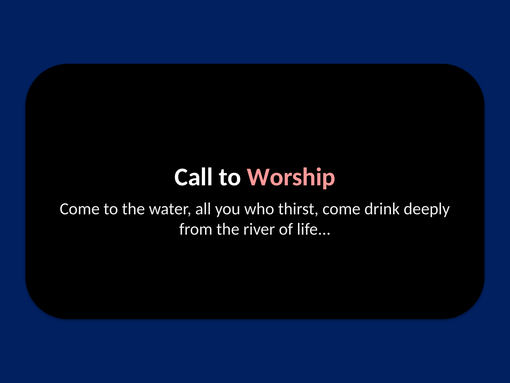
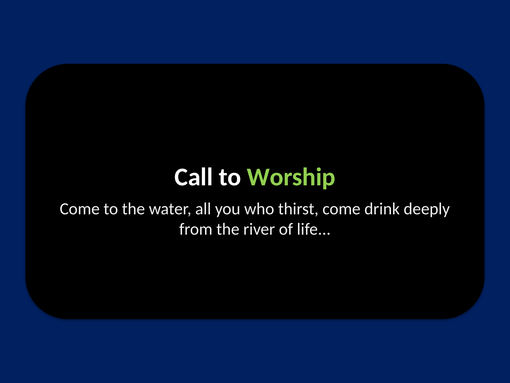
Worship colour: pink -> light green (291, 177)
